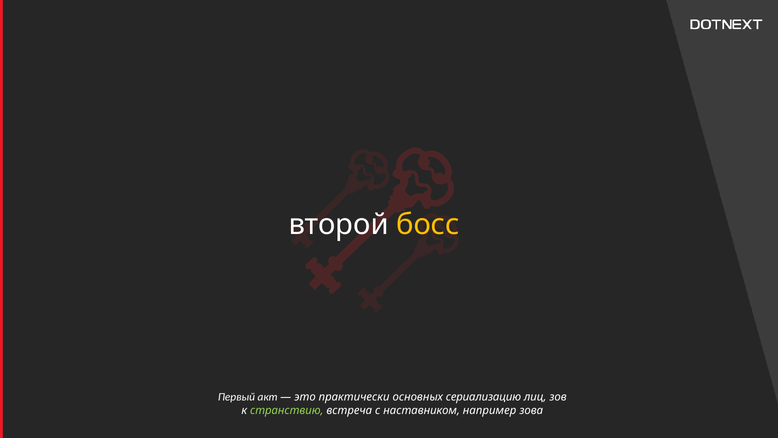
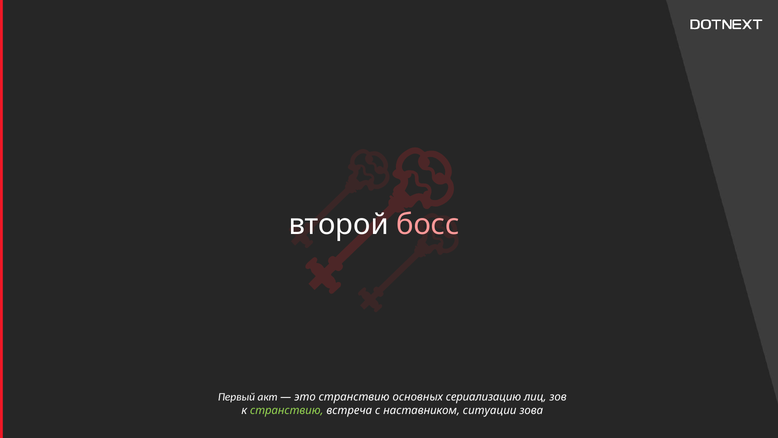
босс colour: yellow -> pink (428, 224)
это практически: практически -> странствию (354, 397)
например: например -> ситуации (490, 410)
